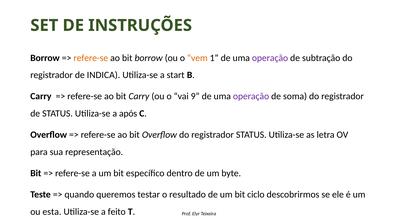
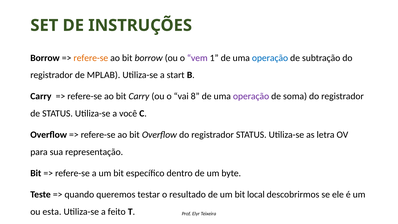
vem colour: orange -> purple (197, 58)
operação colour: purple -> blue (270, 58)
INDICA: INDICA -> MPLAB (104, 75)
9: 9 -> 8 (195, 96)
após: após -> você (128, 113)
ciclo: ciclo -> local (256, 194)
